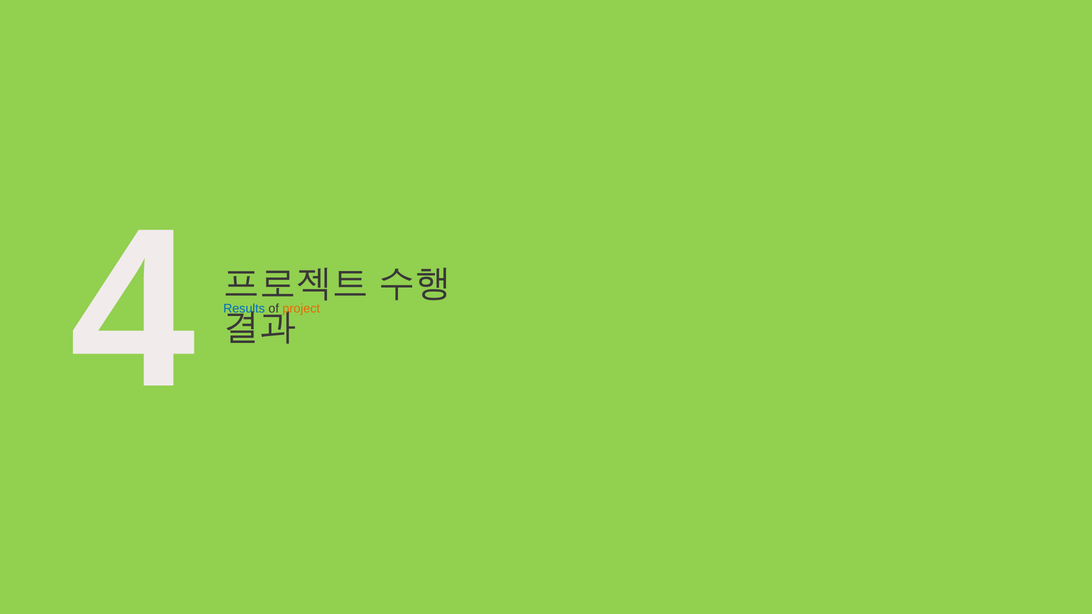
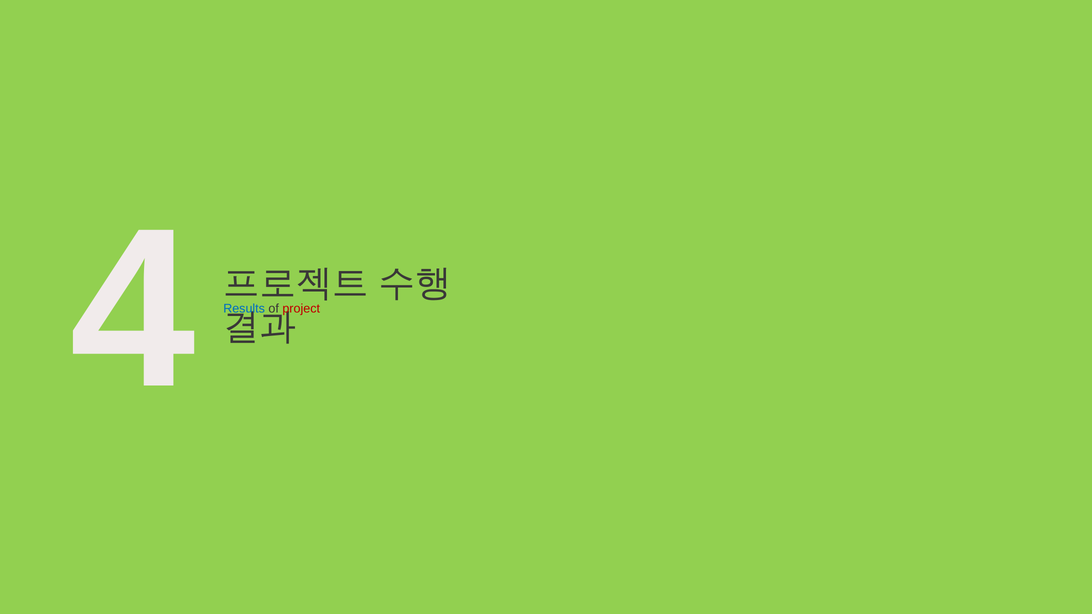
project colour: orange -> red (301, 309)
